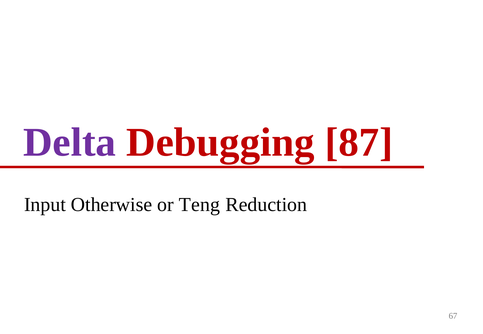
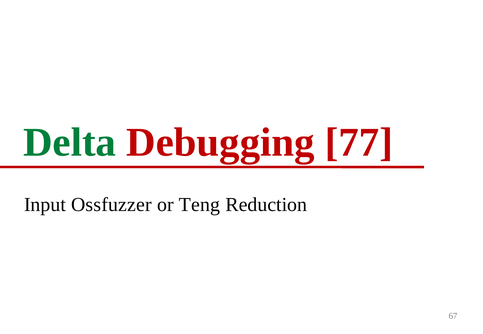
Delta colour: purple -> green (70, 143)
87: 87 -> 77 (359, 143)
Otherwise: Otherwise -> Ossfuzzer (111, 205)
